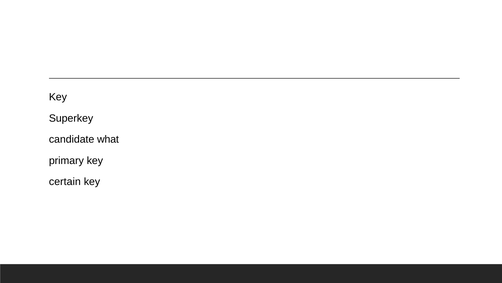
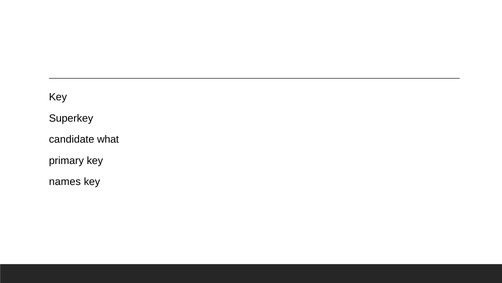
certain: certain -> names (65, 181)
